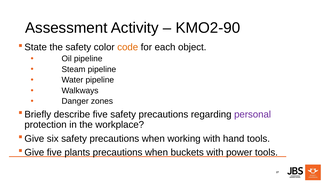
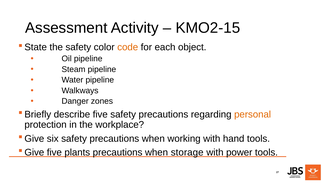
KMO2-90: KMO2-90 -> KMO2-15 (208, 28)
personal colour: purple -> orange (253, 114)
buckets: buckets -> storage (187, 152)
